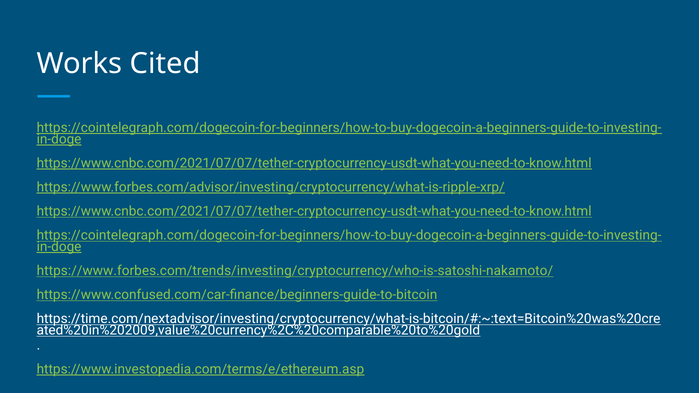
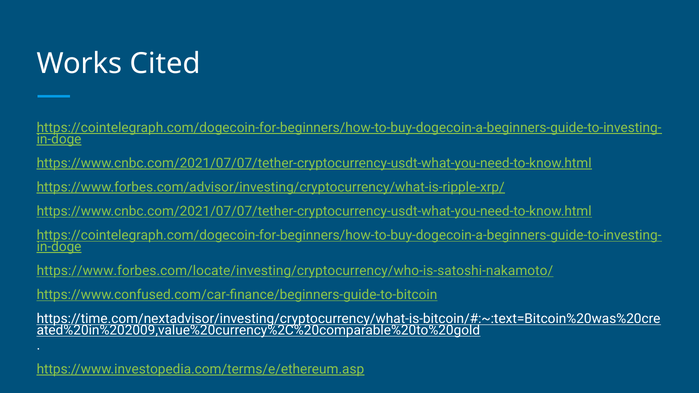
https://www.forbes.com/trends/investing/cryptocurrency/who-is-satoshi-nakamoto/: https://www.forbes.com/trends/investing/cryptocurrency/who-is-satoshi-nakamoto/ -> https://www.forbes.com/locate/investing/cryptocurrency/who-is-satoshi-nakamoto/ (295, 271)
